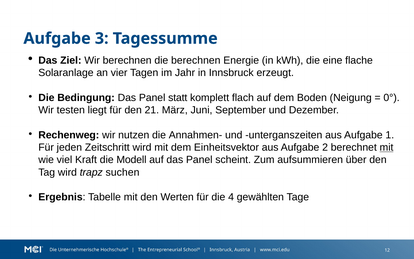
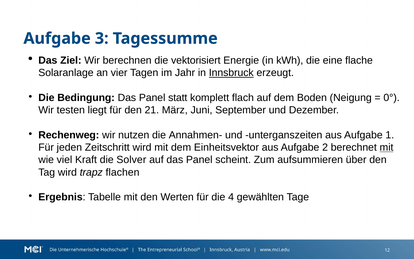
die berechnen: berechnen -> vektorisiert (196, 60)
Innsbruck underline: none -> present (231, 73)
Modell: Modell -> Solver (131, 160)
suchen: suchen -> flachen (123, 172)
